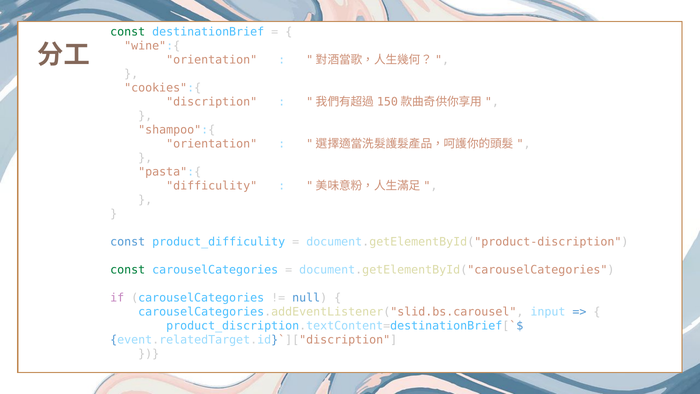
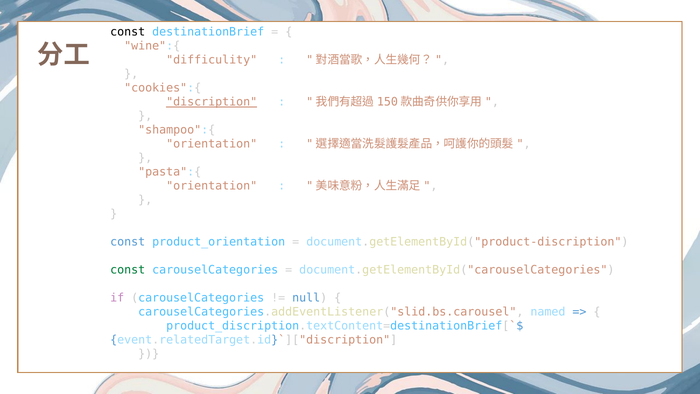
const colour: green -> black (128, 32)
orientation: orientation -> difficulity (212, 60)
discription underline: none -> present (212, 102)
difficulity: difficulity -> orientation (212, 186)
product_difficulity: product_difficulity -> product_orientation (219, 242)
input: input -> named (548, 312)
